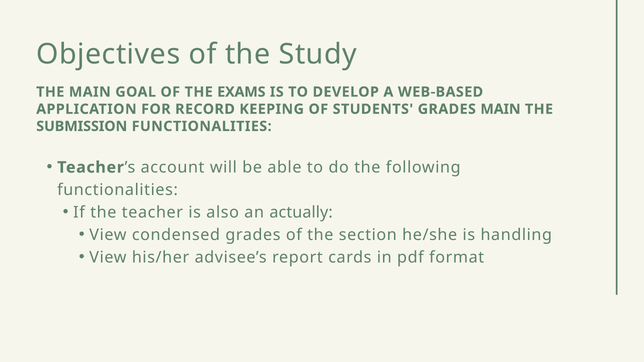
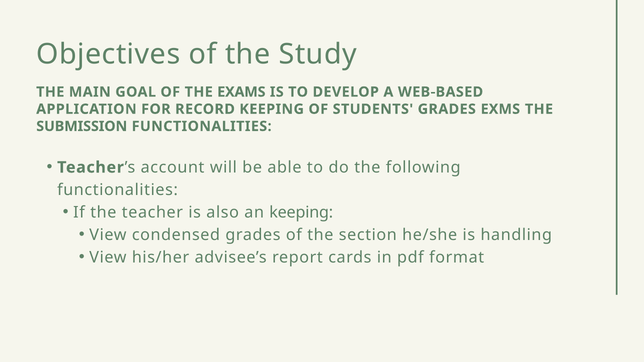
GRADES MAIN: MAIN -> EXMS (500, 109)
an actually: actually -> keeping (301, 213)
